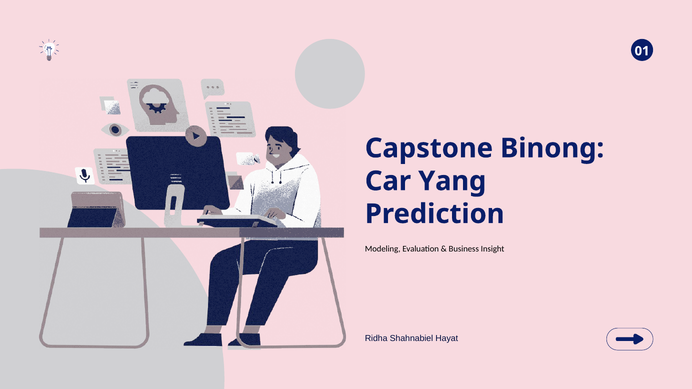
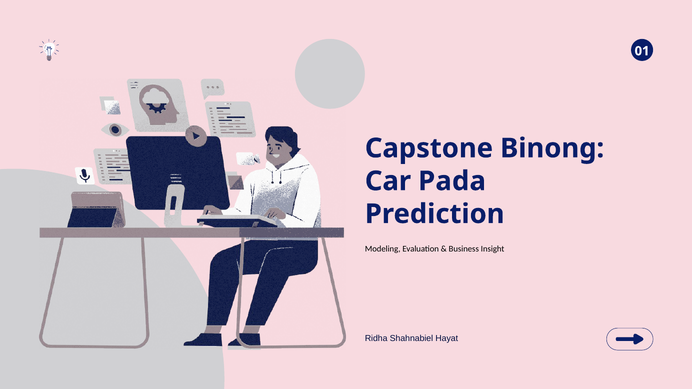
Yang: Yang -> Pada (452, 181)
